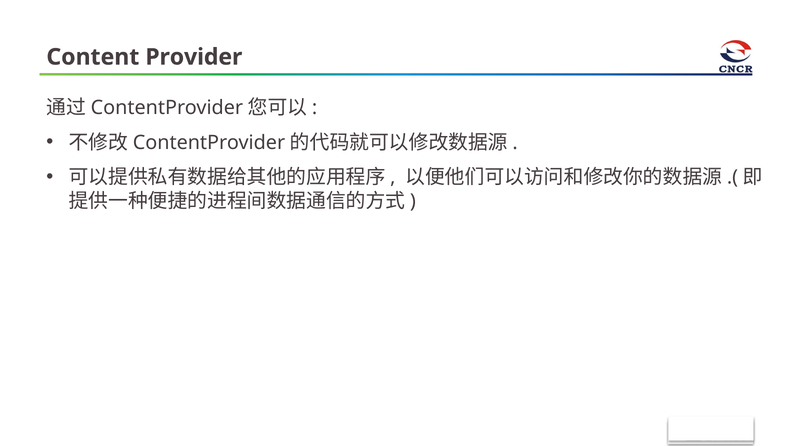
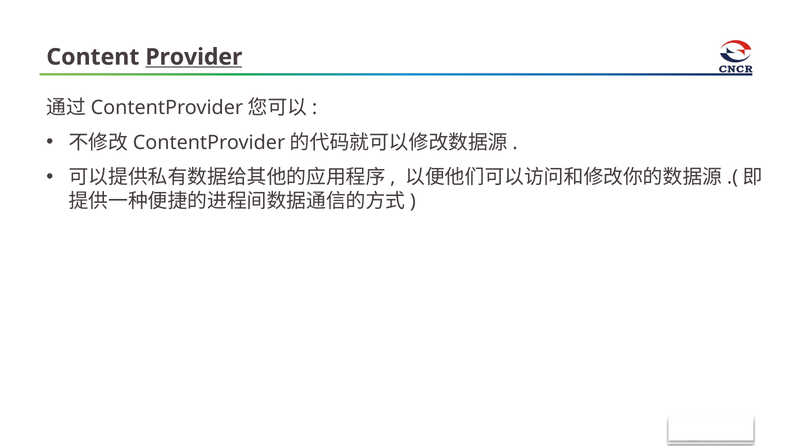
Provider underline: none -> present (194, 57)
